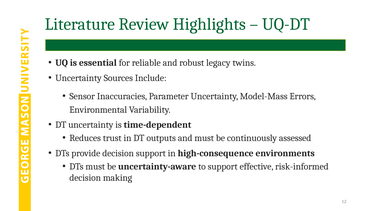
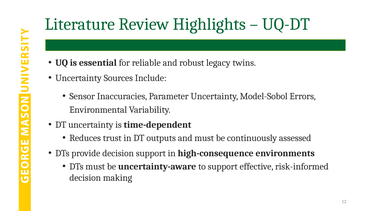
Model-Mass: Model-Mass -> Model-Sobol (264, 96)
